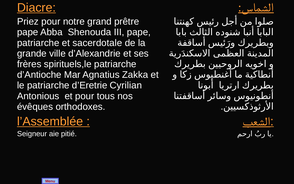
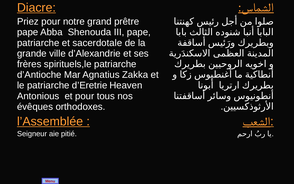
Cyrilian: Cyrilian -> Heaven (126, 85)
